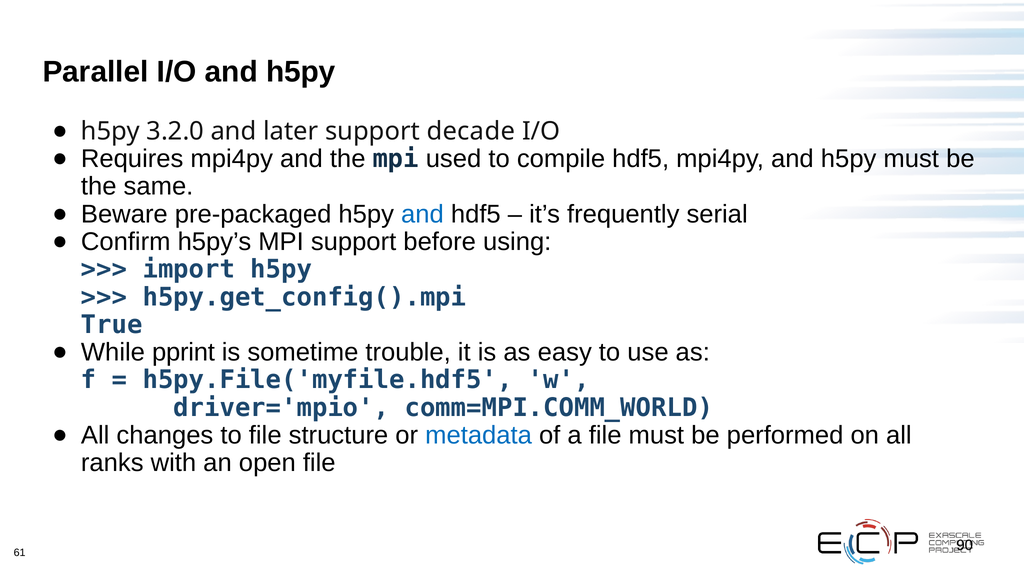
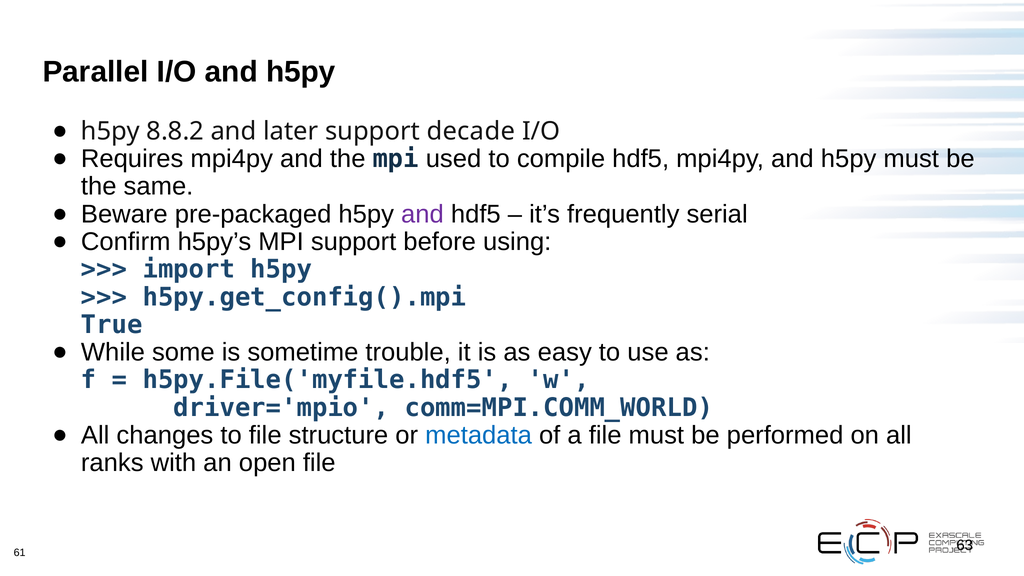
3.2.0: 3.2.0 -> 8.8.2 (175, 131)
and colour: blue -> purple (422, 214)
pprint: pprint -> some (183, 352)
90: 90 -> 63 (965, 545)
